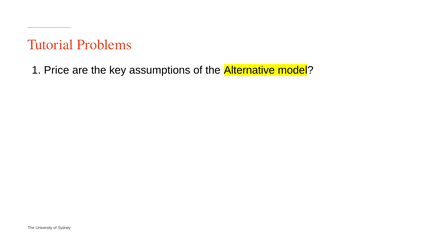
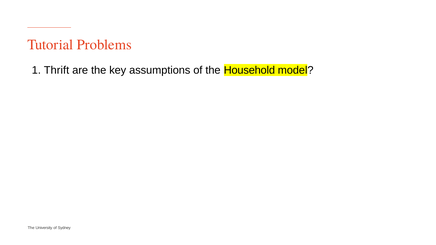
Price: Price -> Thrift (57, 70)
Alternative: Alternative -> Household (249, 70)
